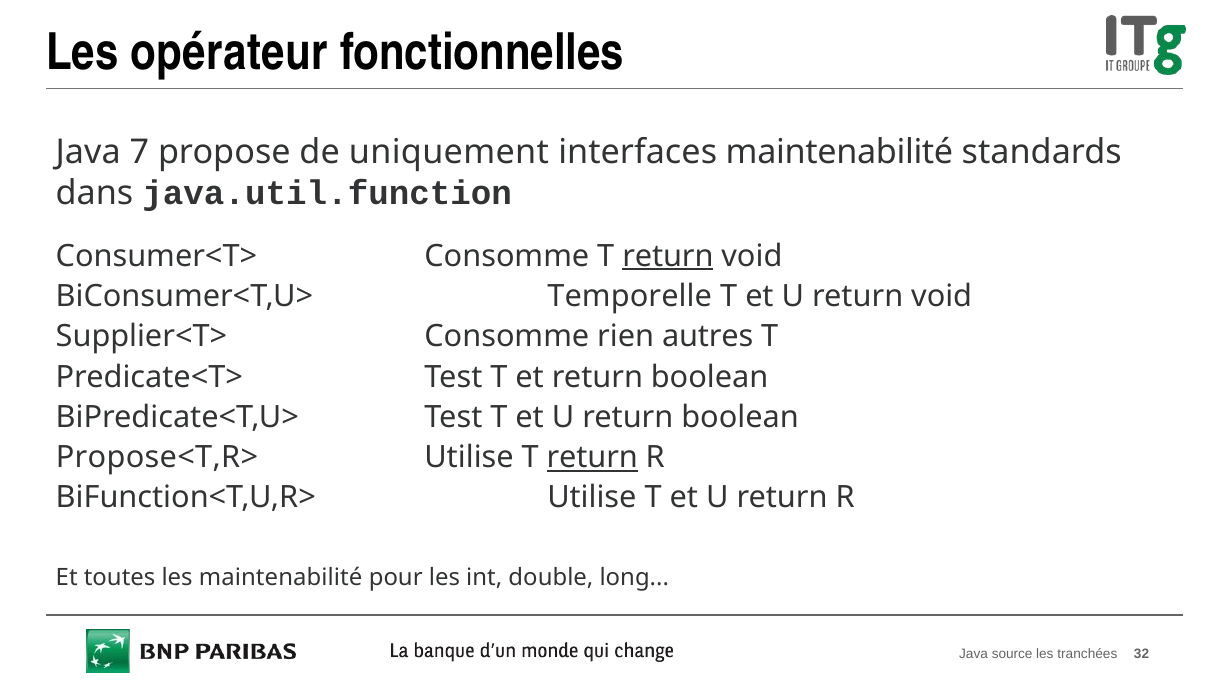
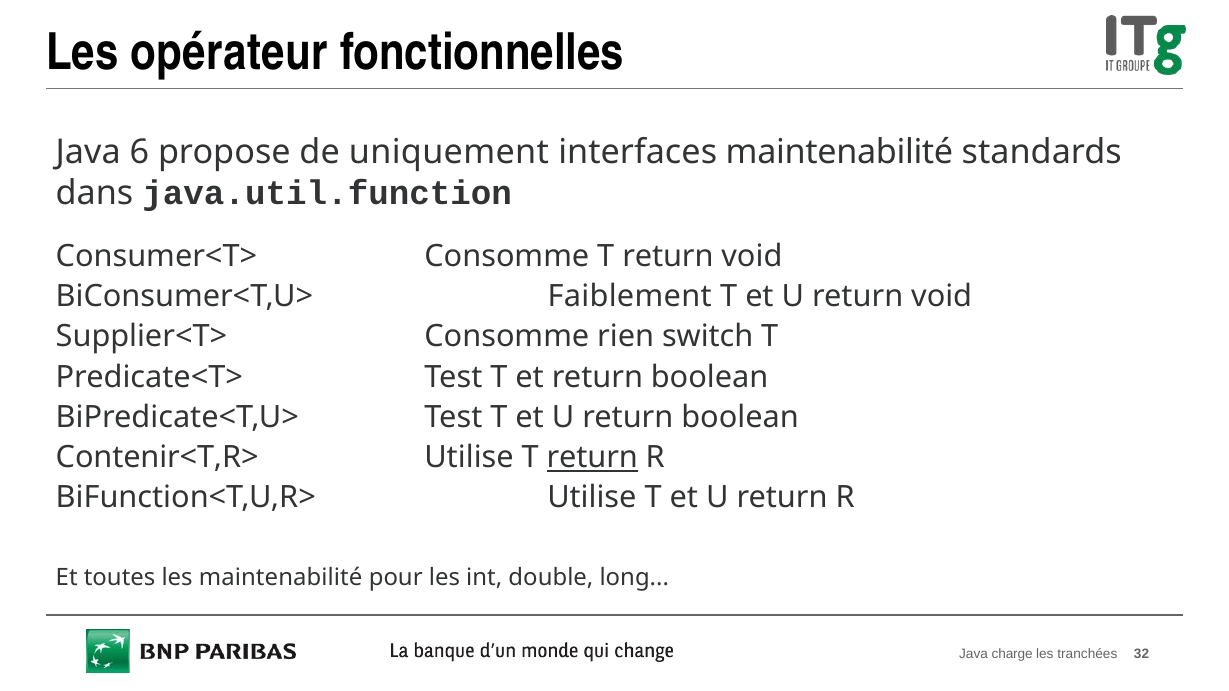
7: 7 -> 6 (139, 152)
return underline: present -> none (668, 256)
Temporelle: Temporelle -> Faiblement (630, 297)
autres: autres -> switch (708, 337)
Propose<T,R>: Propose<T,R> -> Contenir<T,R> (157, 458)
source: source -> charge (1012, 655)
